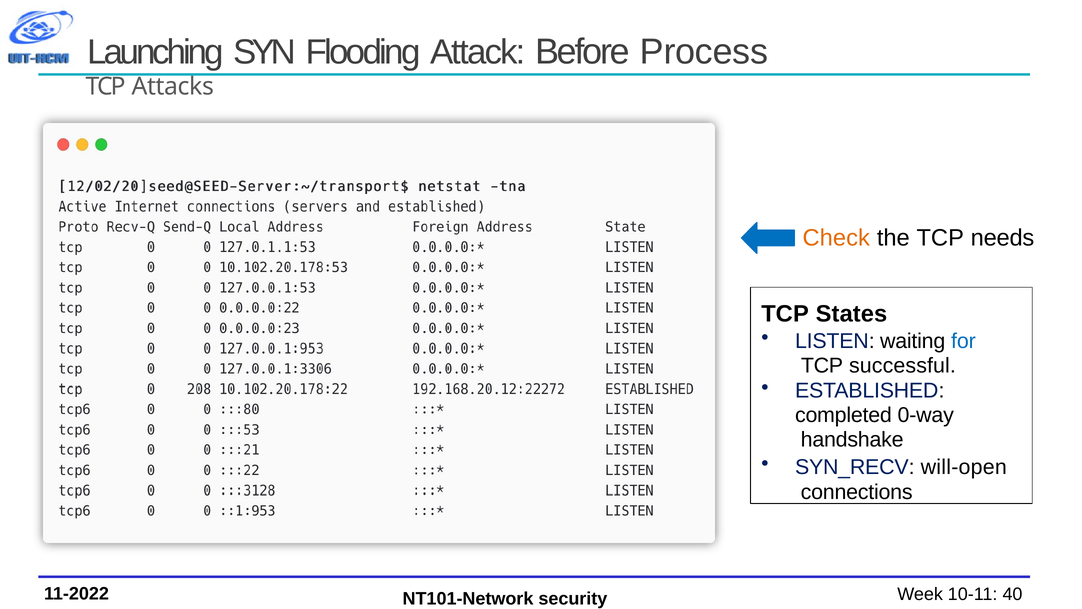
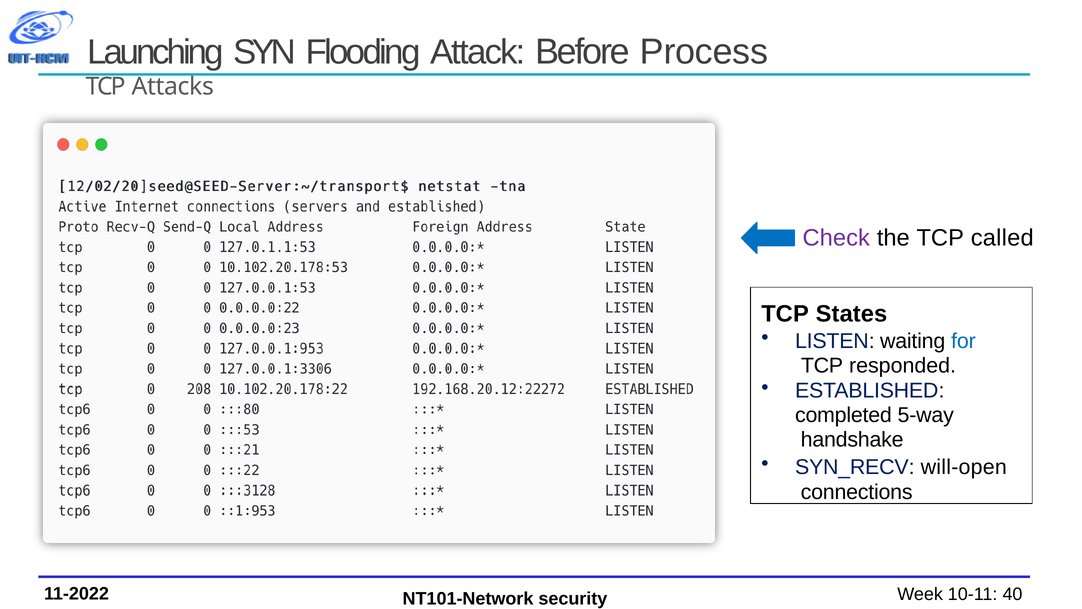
Check colour: orange -> purple (836, 238)
needs: needs -> called (1002, 238)
successful: successful -> responded (903, 366)
0-way: 0-way -> 5-way (926, 415)
